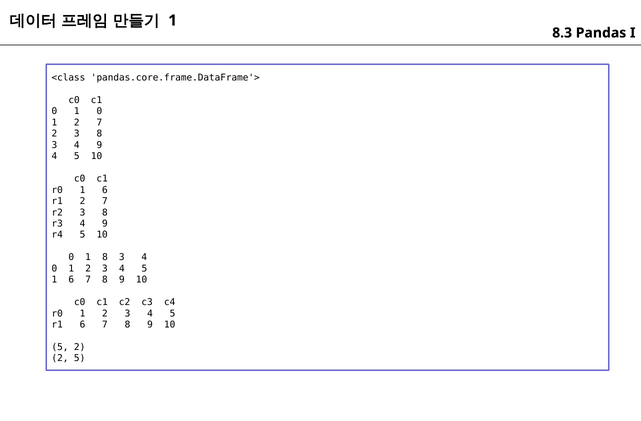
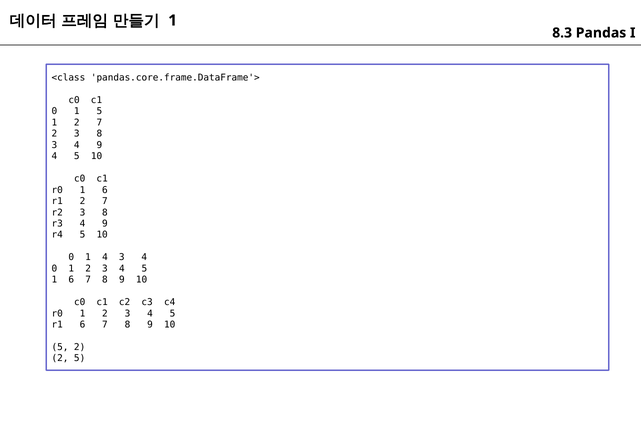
1 0: 0 -> 5 (99, 111)
1 8: 8 -> 4 (105, 257)
